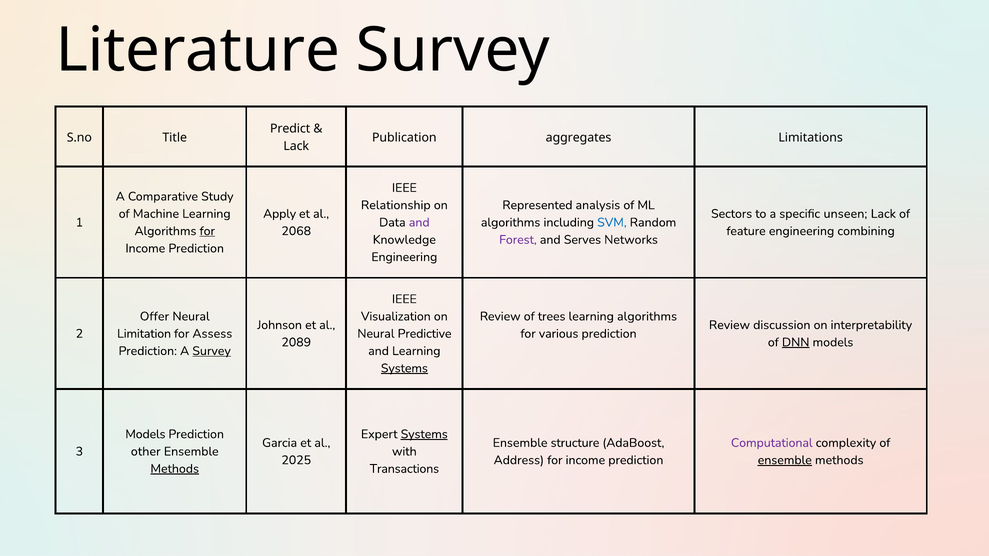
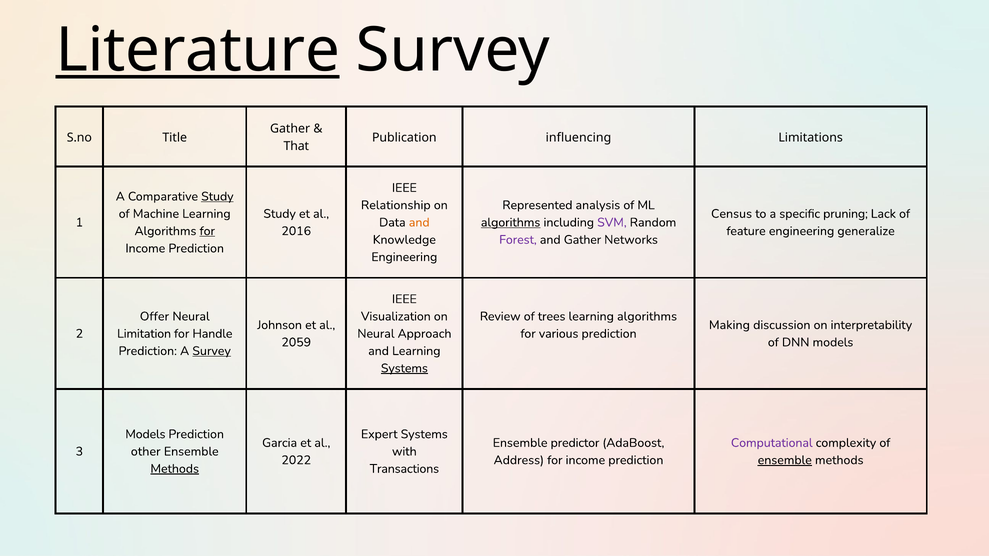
Literature underline: none -> present (198, 50)
Predict: Predict -> Gather (290, 129)
aggregates: aggregates -> influencing (579, 138)
Lack: Lack -> That (296, 146)
Study underline: none -> present (217, 197)
Apply: Apply -> Study (280, 214)
Sectors: Sectors -> Census (732, 214)
unseen: unseen -> pruning (846, 214)
and colour: purple -> orange (419, 223)
algorithms underline: none -> present (511, 223)
SVM colour: blue -> purple (612, 223)
2068: 2068 -> 2016 (296, 231)
combining: combining -> generalize (866, 231)
and Serves: Serves -> Gather (582, 240)
Review: Review -> Making (729, 325)
Assess: Assess -> Handle (212, 334)
Predictive: Predictive -> Approach (425, 334)
2089: 2089 -> 2059 (296, 342)
DNN underline: present -> none (796, 342)
Systems underline: present -> none (424, 434)
structure: structure -> predictor (575, 443)
2025: 2025 -> 2022 (296, 460)
